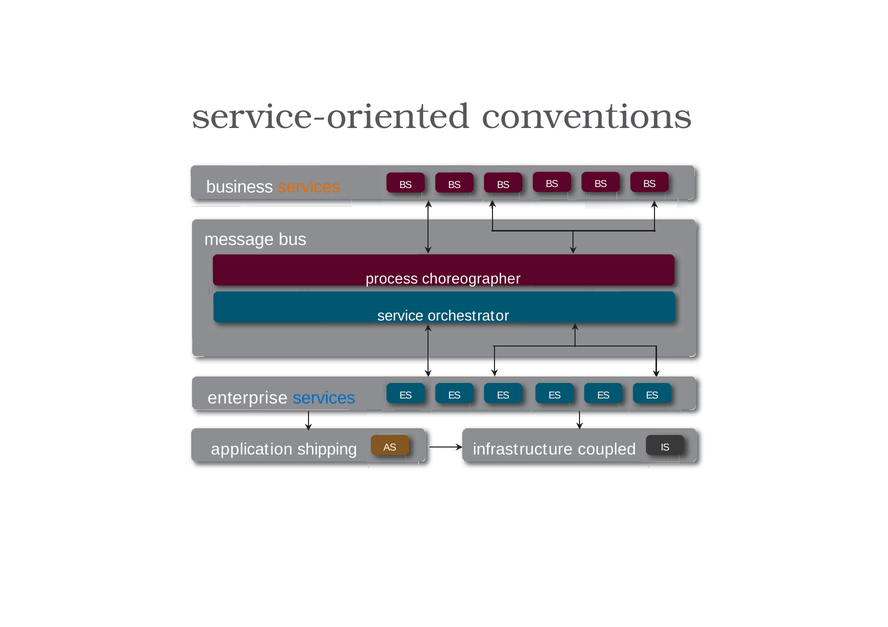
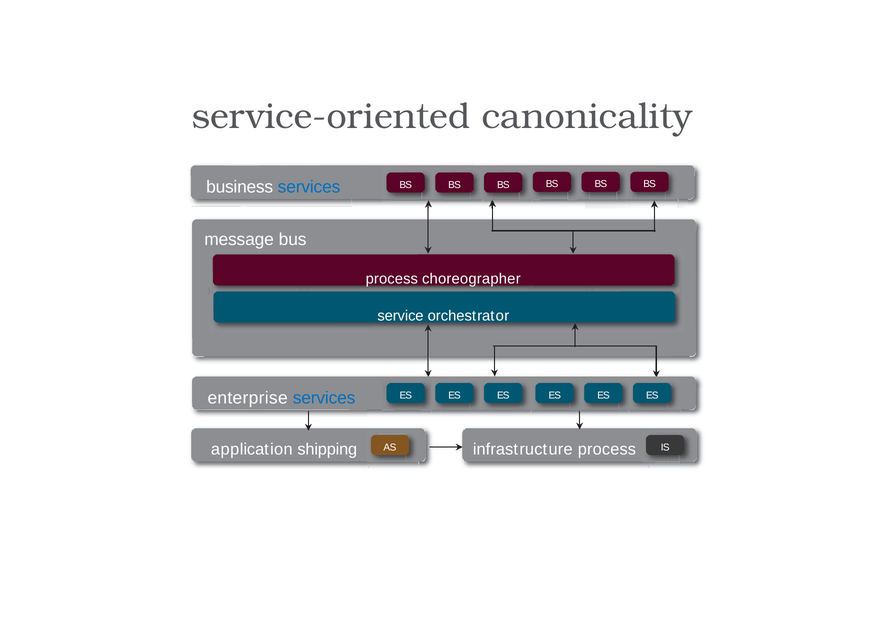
conventions: conventions -> canonicality (587, 117)
services colour: orange -> blue (309, 187)
infrastructure coupled: coupled -> process (607, 450)
